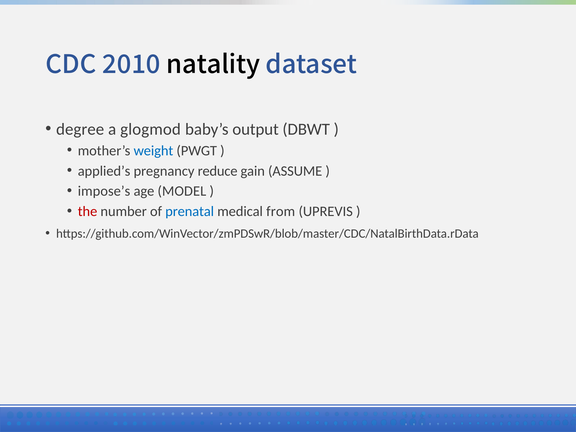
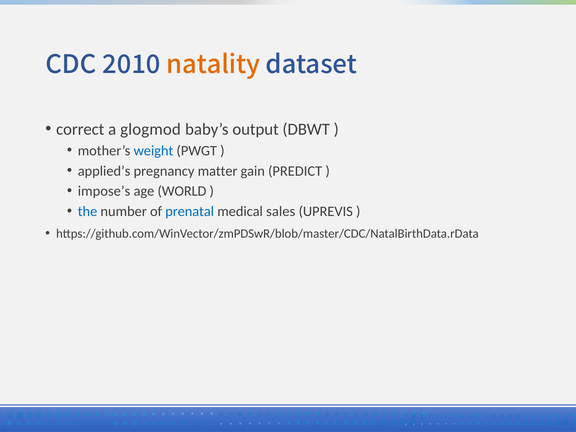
natality colour: black -> orange (213, 65)
degree: degree -> correct (80, 129)
reduce: reduce -> matter (218, 171)
ASSUME: ASSUME -> PREDICT (295, 171)
MODEL: MODEL -> WORLD (182, 191)
the colour: red -> blue (88, 211)
from: from -> sales (281, 211)
